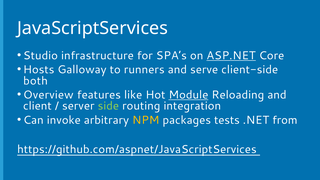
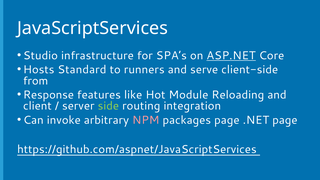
Galloway: Galloway -> Standard (82, 70)
both: both -> from (36, 81)
Overview: Overview -> Response (48, 95)
Module underline: present -> none (188, 95)
NPM colour: yellow -> pink (146, 120)
packages tests: tests -> page (227, 120)
.NET from: from -> page (285, 120)
